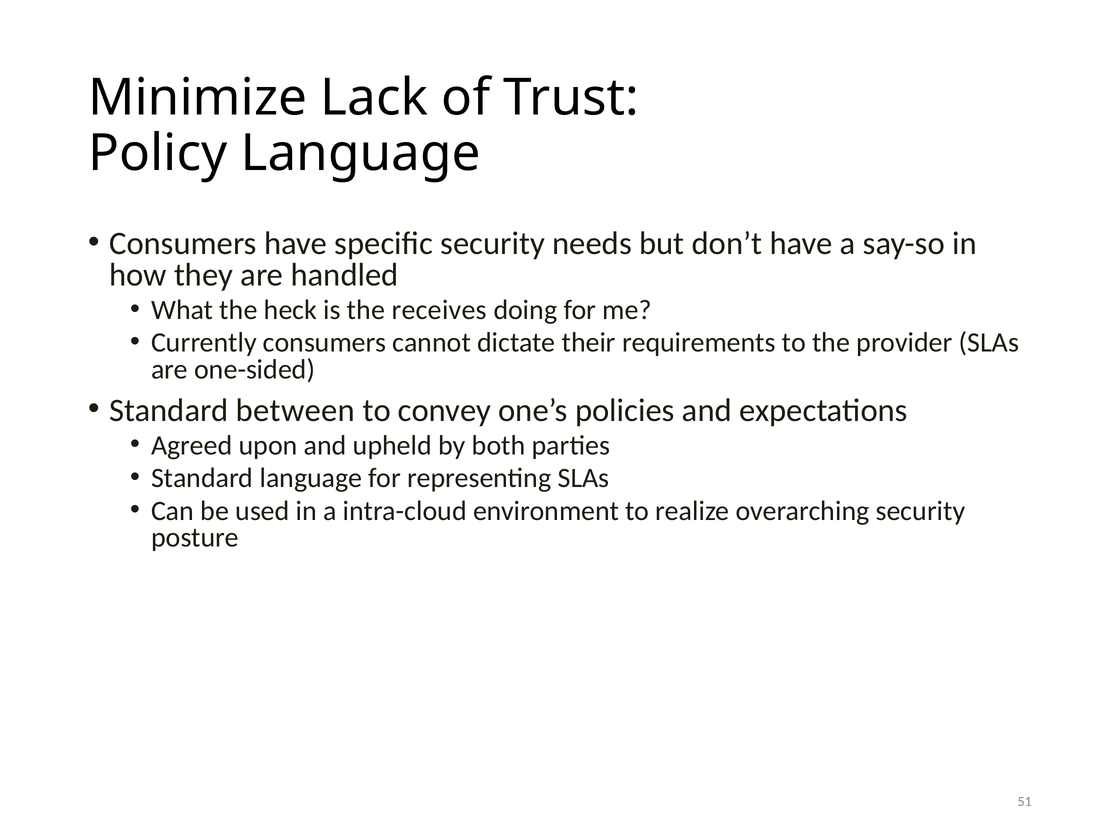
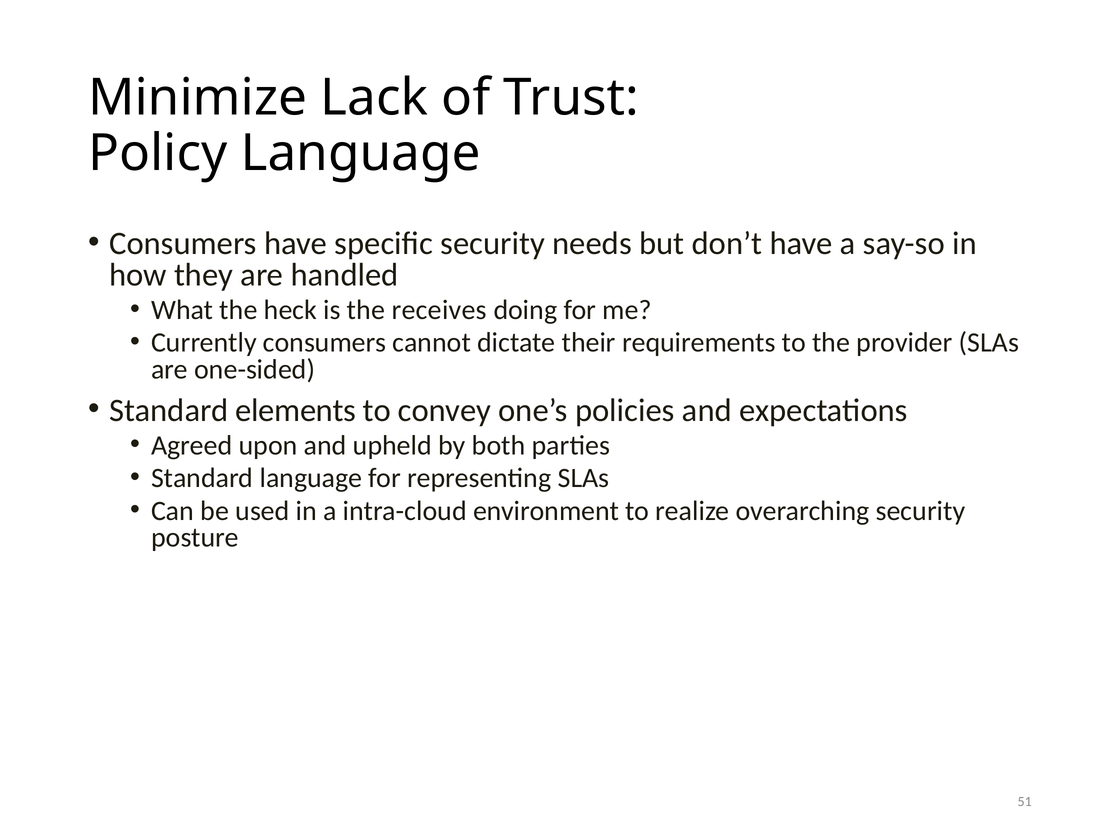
between: between -> elements (296, 410)
